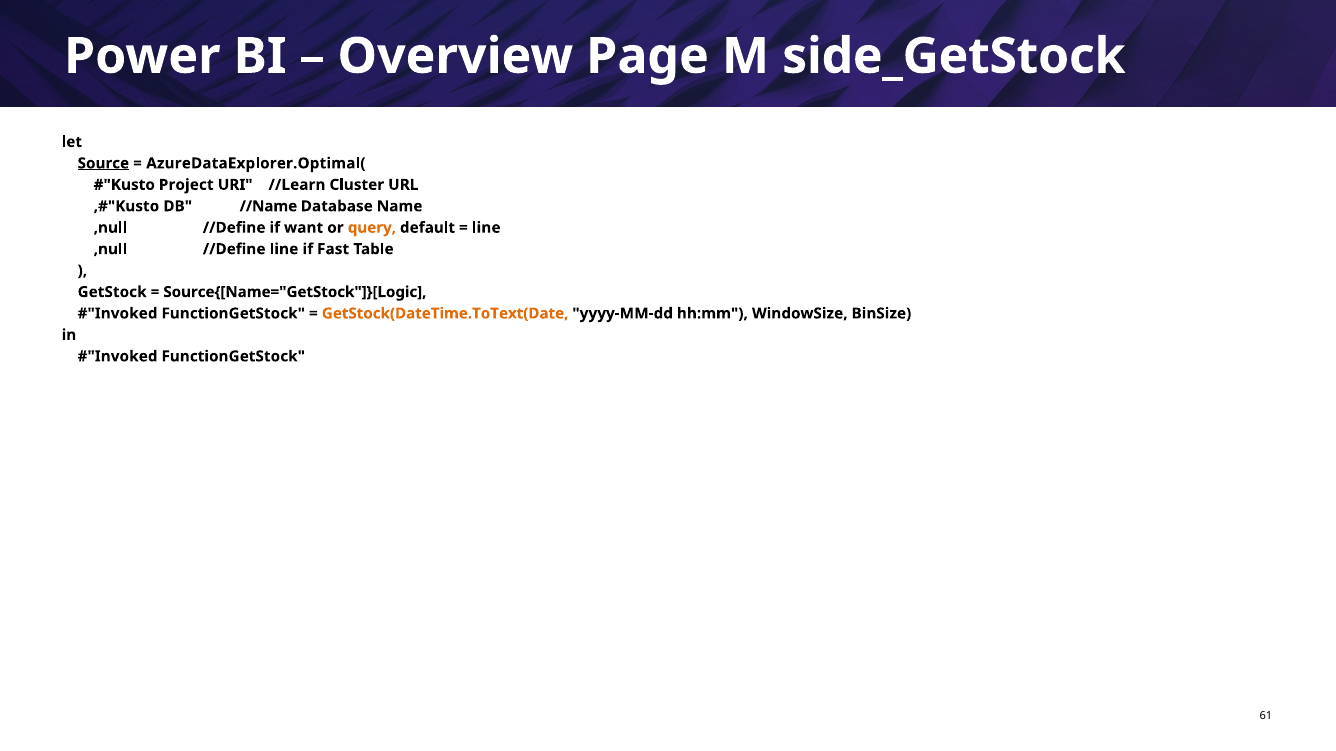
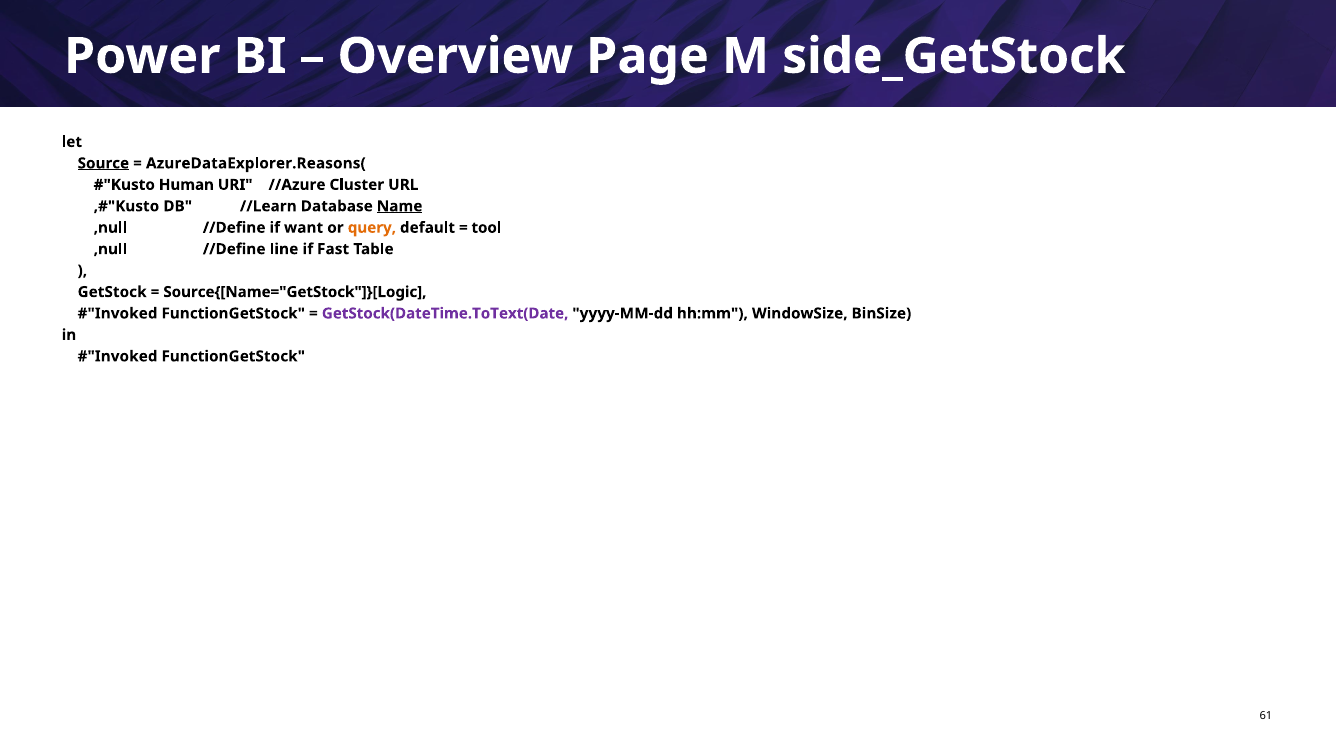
AzureDataExplorer.Optimal(: AzureDataExplorer.Optimal( -> AzureDataExplorer.Reasons( (256, 163)
Project: Project -> Human (186, 185)
//Learn: //Learn -> //Azure (297, 185)
//Name: //Name -> //Learn (268, 206)
Name underline: none -> present (400, 206)
line: line -> tool (486, 228)
GetStock(DateTime.ToText(Date colour: orange -> purple (445, 314)
